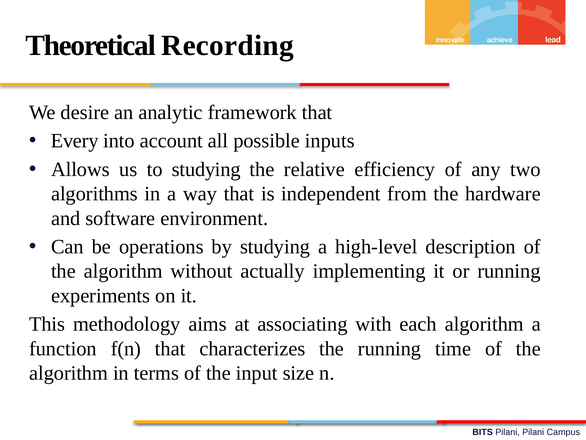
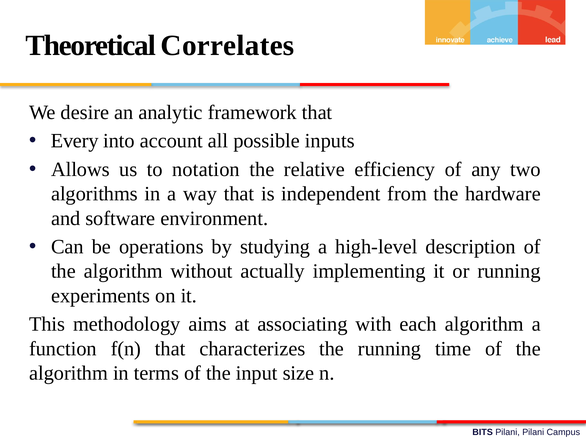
Recording: Recording -> Correlates (227, 45)
to studying: studying -> notation (206, 169)
